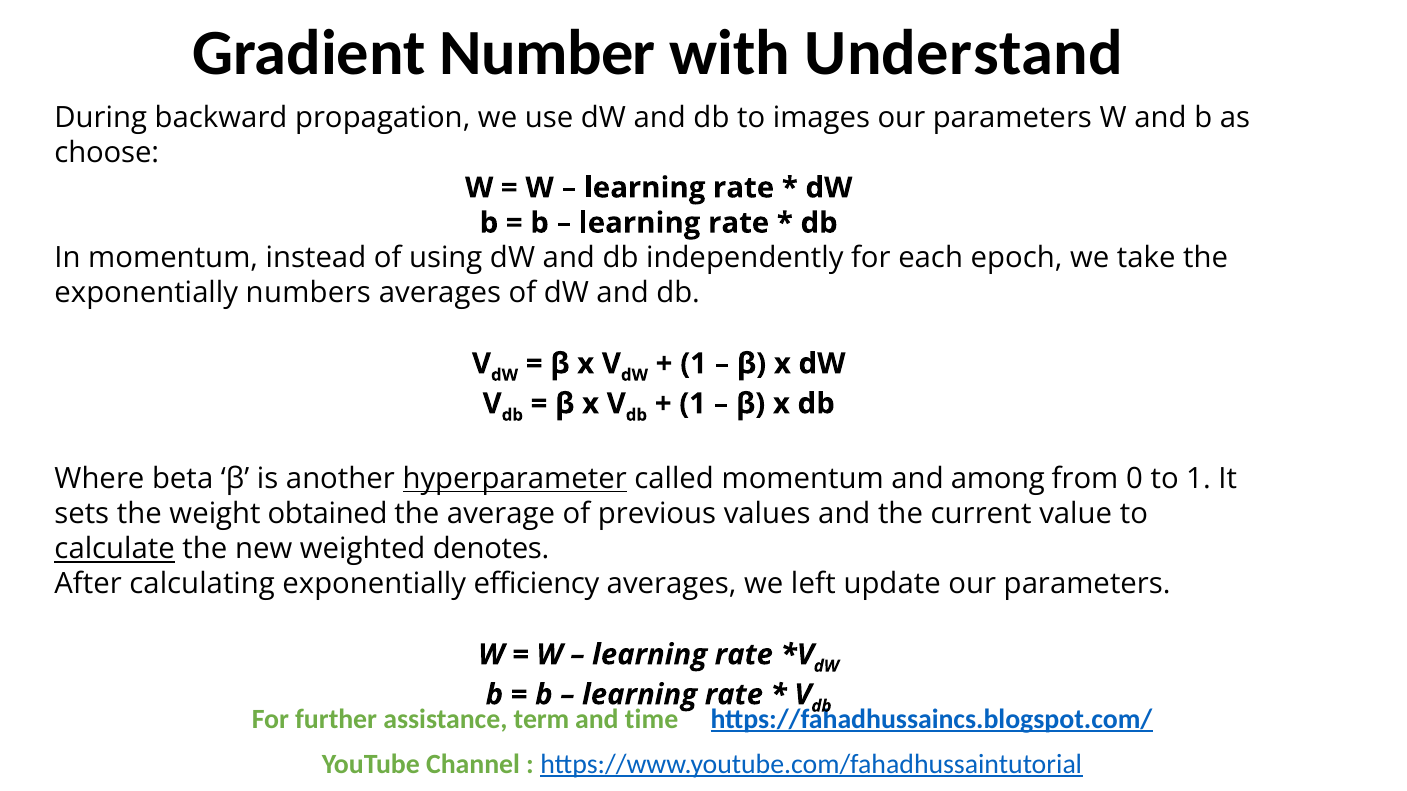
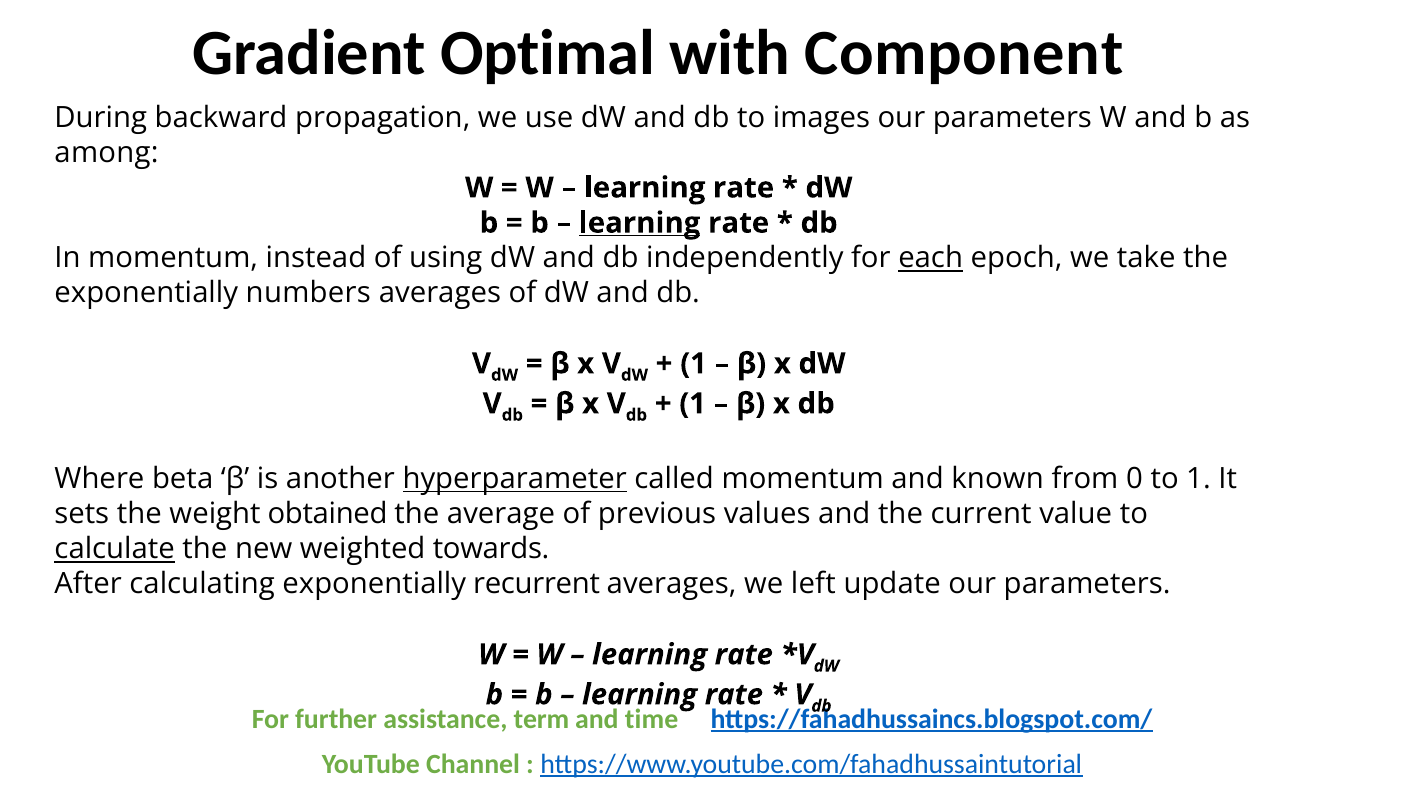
Number: Number -> Optimal (547, 53)
Understand: Understand -> Component (964, 53)
choose: choose -> among (107, 153)
learning underline: none -> present (640, 223)
each underline: none -> present (931, 258)
among: among -> known (998, 479)
denotes: denotes -> towards (491, 549)
efficiency: efficiency -> recurrent (537, 585)
